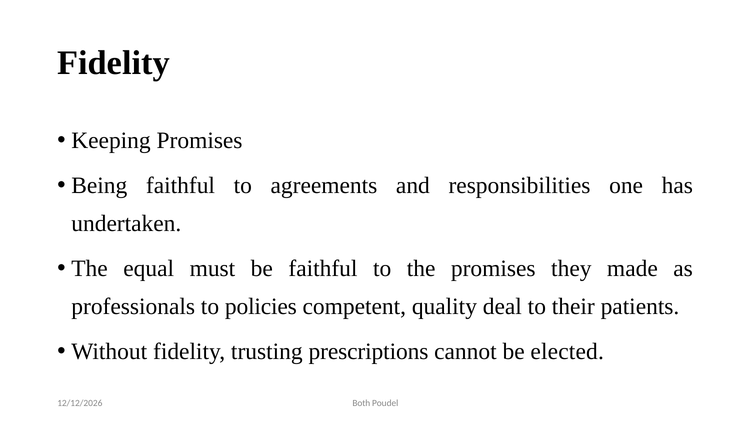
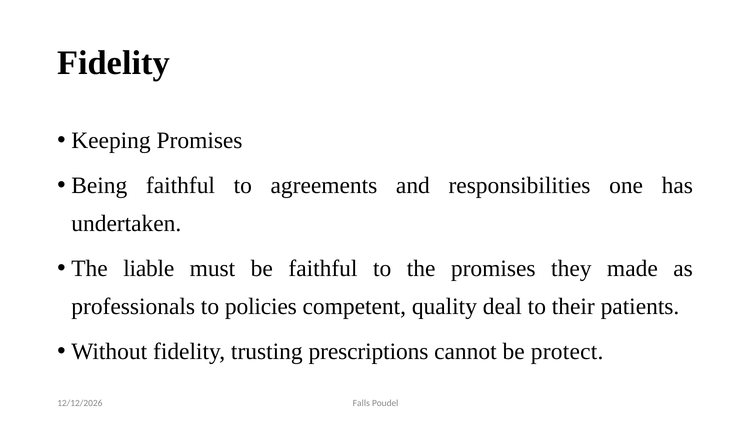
equal: equal -> liable (149, 269)
elected: elected -> protect (567, 352)
Both: Both -> Falls (361, 403)
